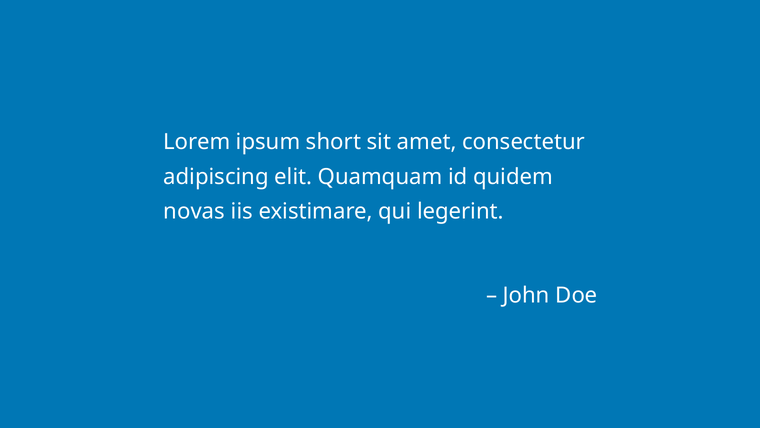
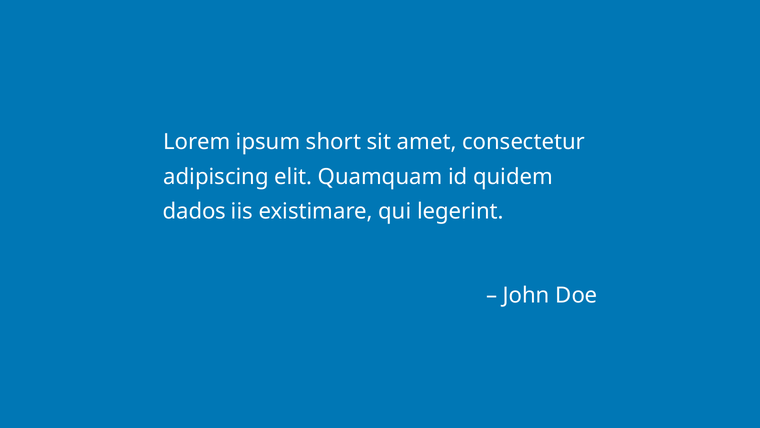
novas: novas -> dados (194, 211)
